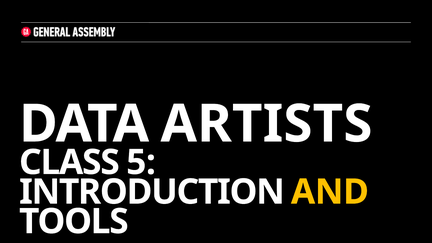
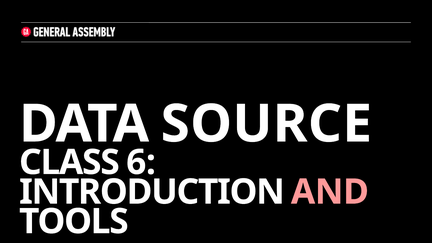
ARTISTS: ARTISTS -> SOURCE (266, 124)
5: 5 -> 6 (141, 162)
AND colour: yellow -> pink (330, 192)
